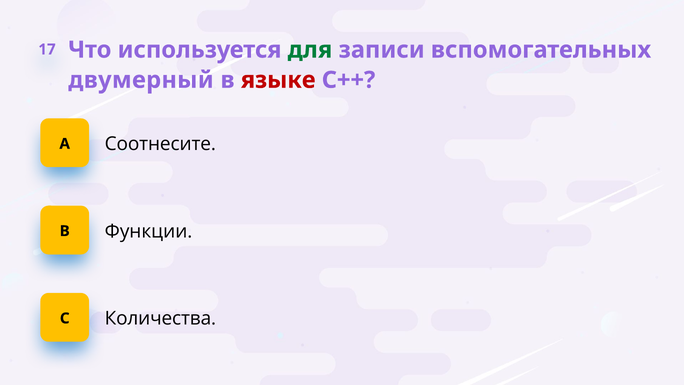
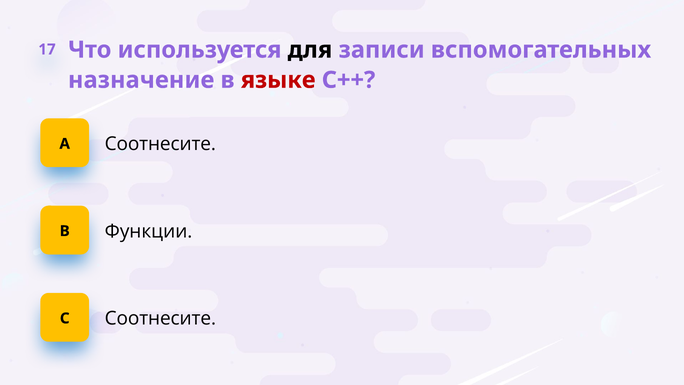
для colour: green -> black (310, 50)
двумерный: двумерный -> назначение (141, 80)
Количества: Количества -> Соотнесите (160, 318)
